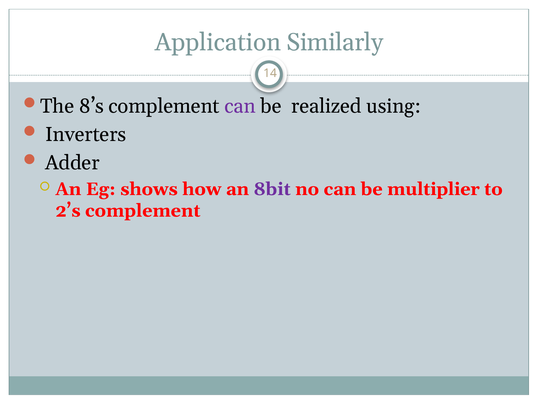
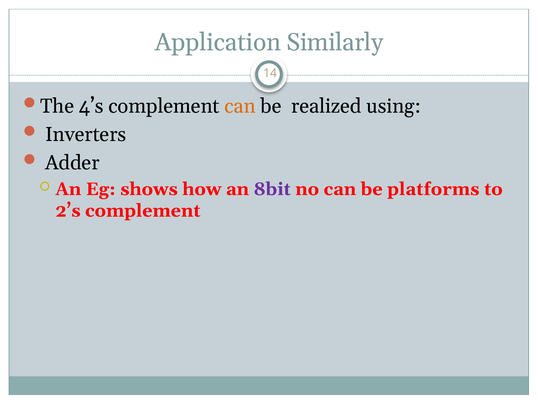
8’s: 8’s -> 4’s (91, 106)
can colour: purple -> orange (240, 106)
multiplier: multiplier -> platforms (433, 189)
